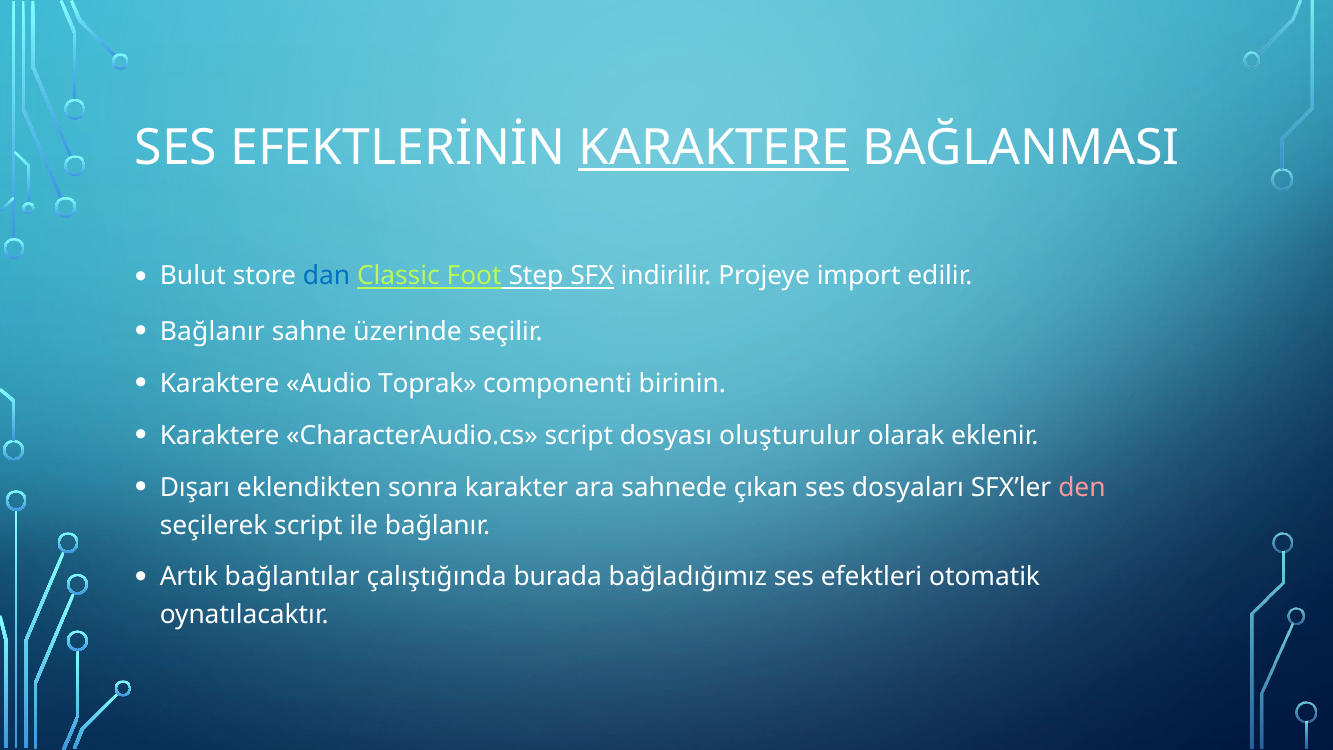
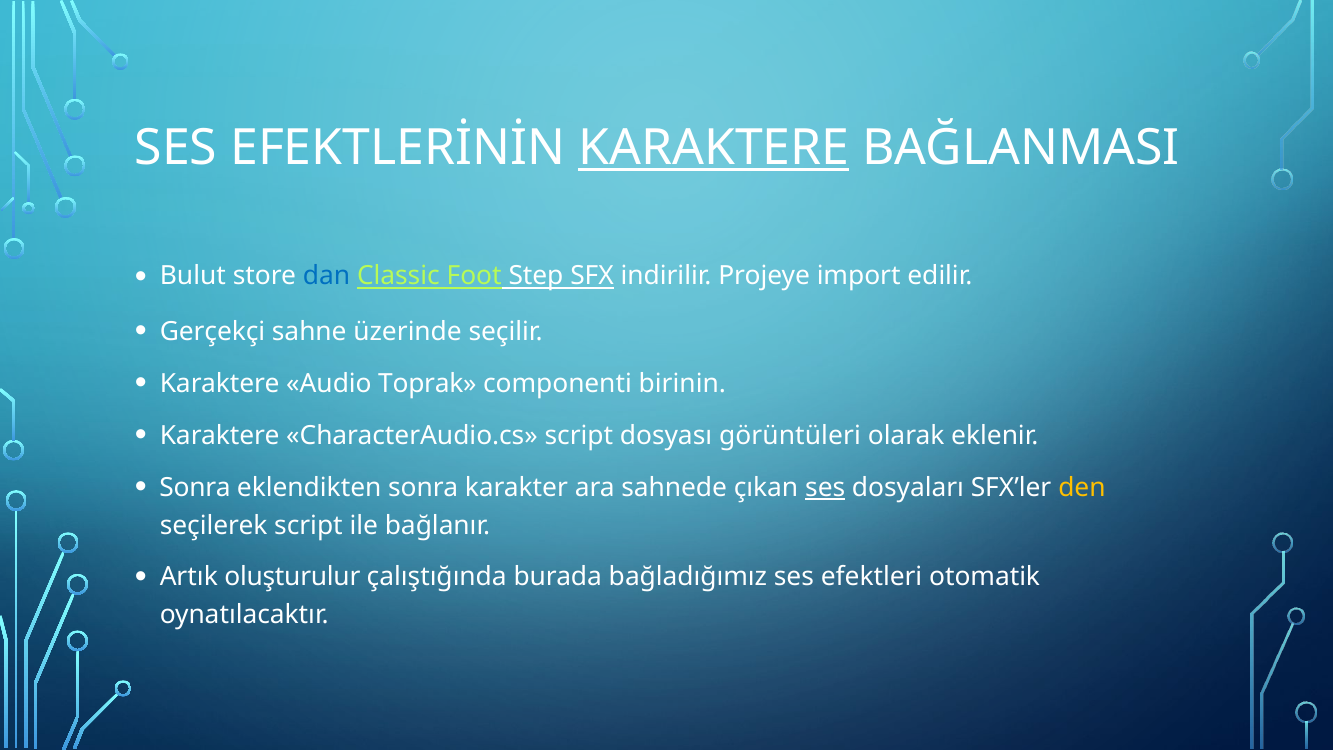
Bağlanır: Bağlanır -> Gerçekçi (212, 332)
oluşturulur: oluşturulur -> görüntüleri (790, 435)
Dışarı: Dışarı -> Sonra (195, 487)
ses underline: none -> present (825, 487)
den colour: pink -> yellow (1082, 487)
bağlantılar: bağlantılar -> oluşturulur (292, 577)
